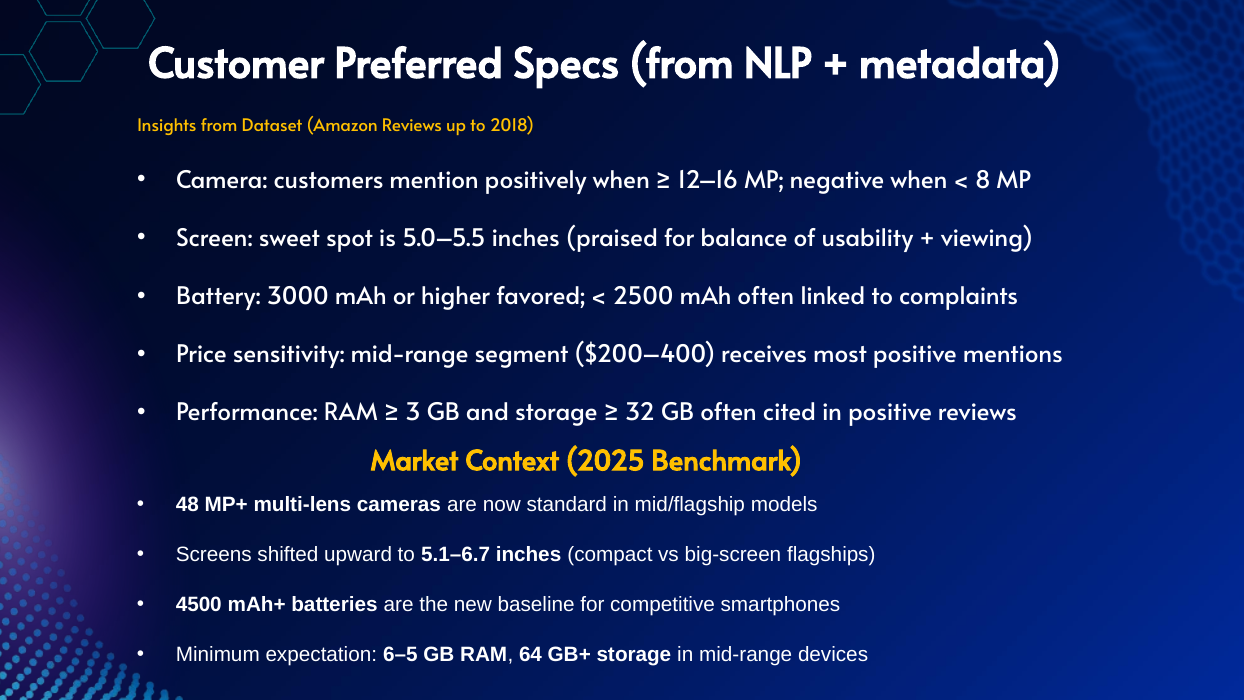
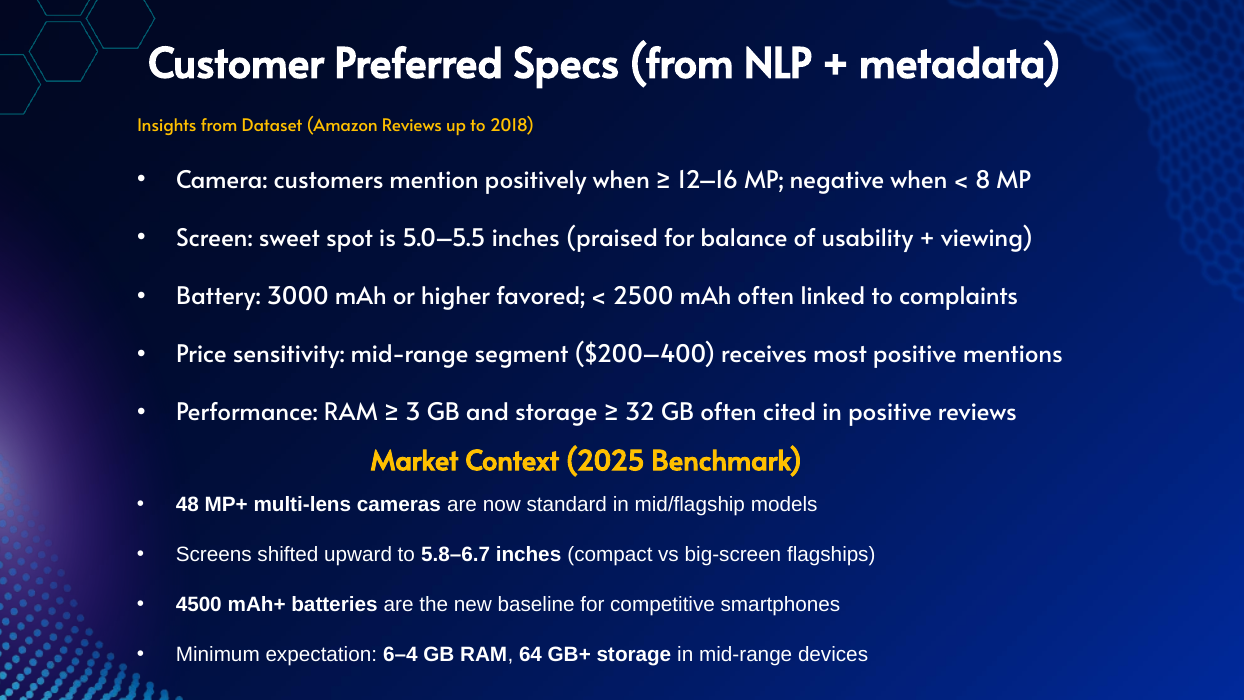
5.1–6.7: 5.1–6.7 -> 5.8–6.7 (456, 555)
6–5: 6–5 -> 6–4 (400, 654)
